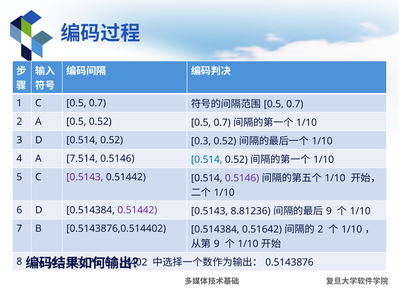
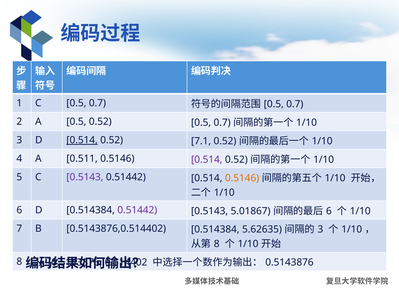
0.514 underline: none -> present (82, 140)
0.3: 0.3 -> 7.1 (201, 141)
7.514: 7.514 -> 0.511 (82, 159)
0.514 colour: blue -> purple (207, 160)
0.5146 colour: purple -> orange (242, 178)
8.81236: 8.81236 -> 5.01867 (251, 211)
9: 9 -> 6 (329, 211)
0.51642: 0.51642 -> 5.62635 (262, 230)
2: 2 -> 3 (320, 230)
9: 9 -> 8 (217, 244)
